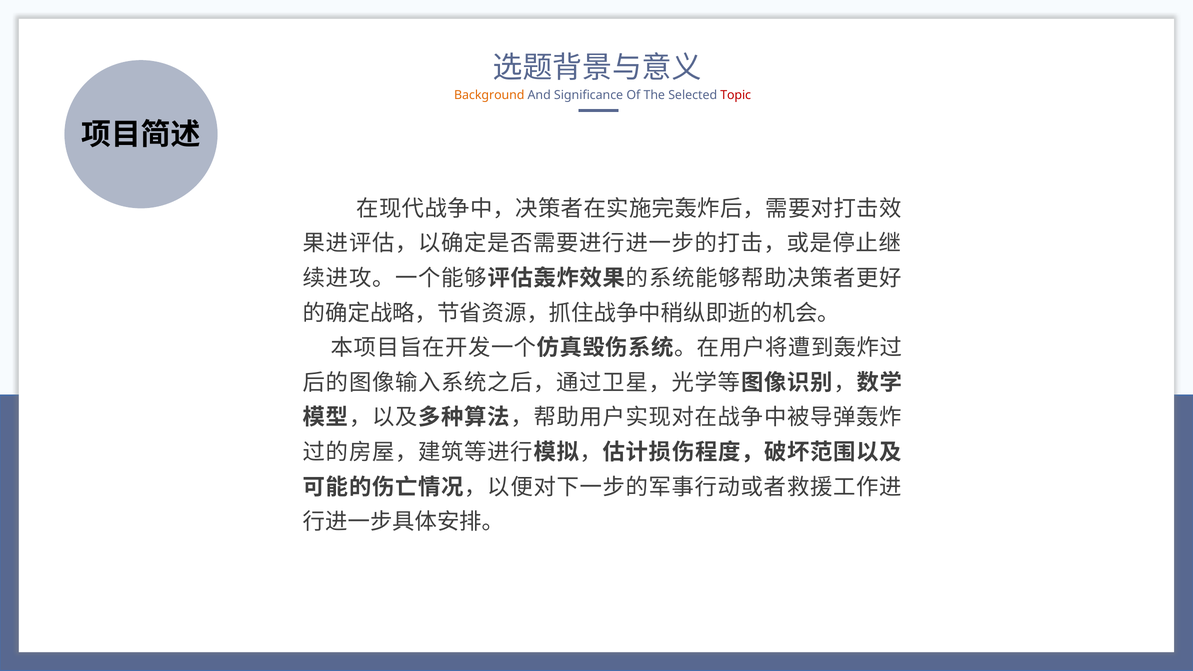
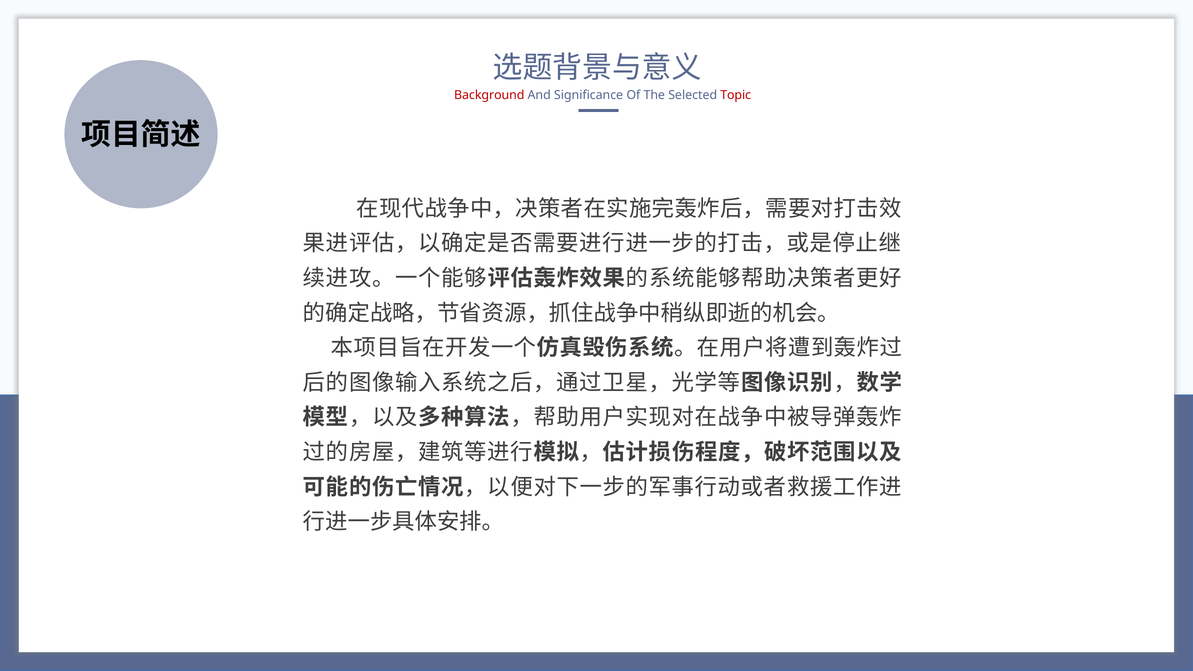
Background colour: orange -> red (489, 95)
